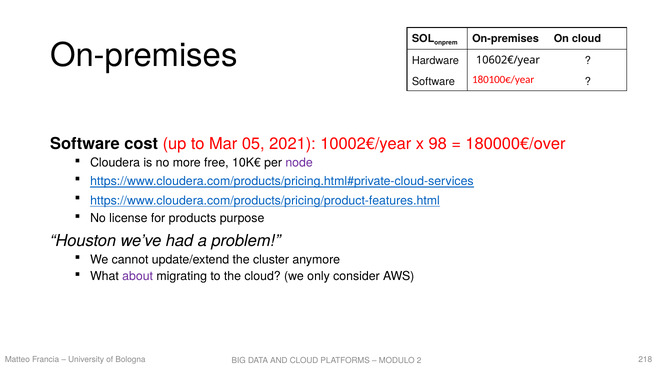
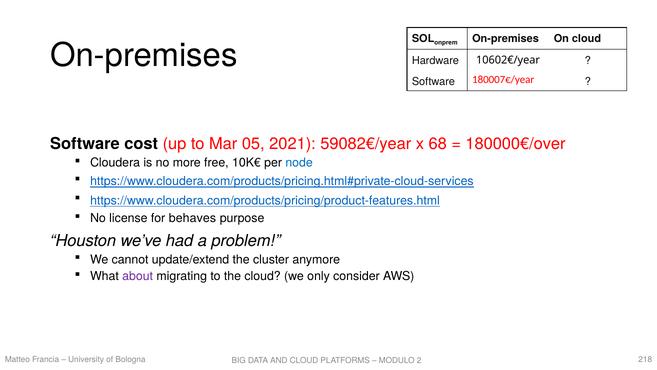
180100€/year: 180100€/year -> 180007€/year (503, 79)
10002€/year: 10002€/year -> 59082€/year (366, 144)
98: 98 -> 68 (438, 144)
node colour: purple -> blue (299, 163)
products: products -> behaves (192, 218)
